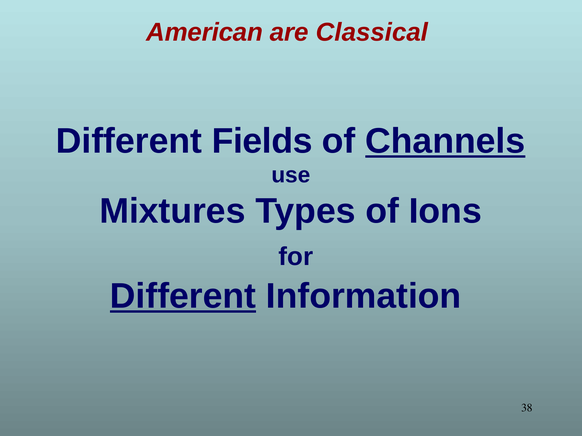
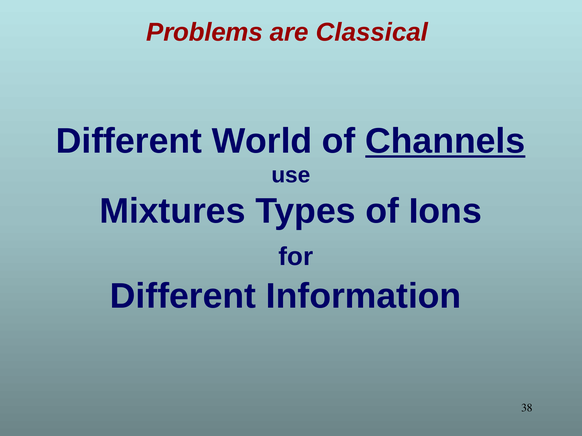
American: American -> Problems (205, 32)
Fields: Fields -> World (262, 141)
Different underline: present -> none (183, 297)
